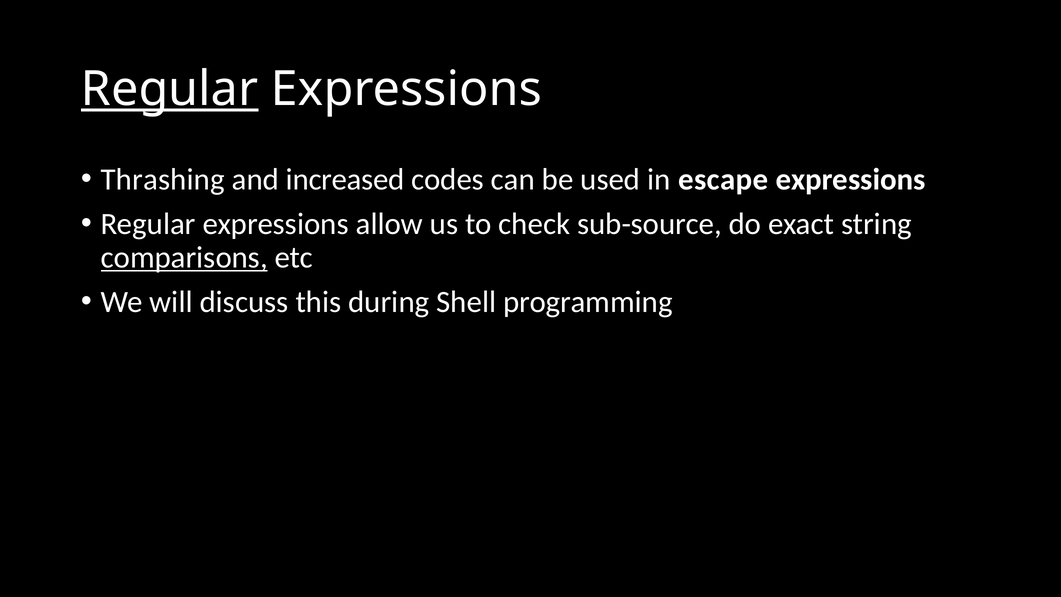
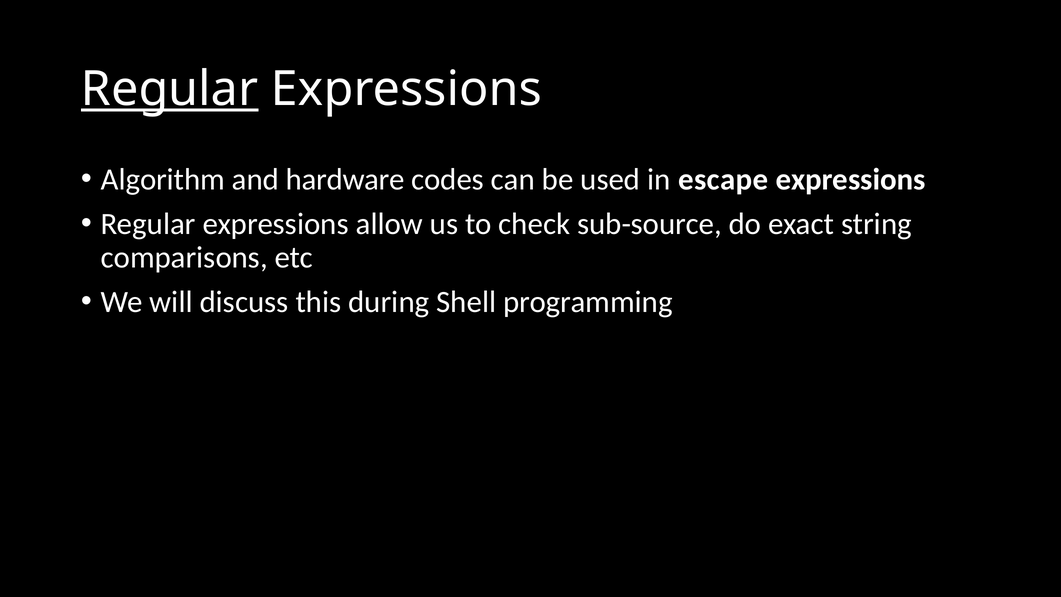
Thrashing: Thrashing -> Algorithm (163, 179)
increased: increased -> hardware (345, 179)
comparisons underline: present -> none (184, 257)
